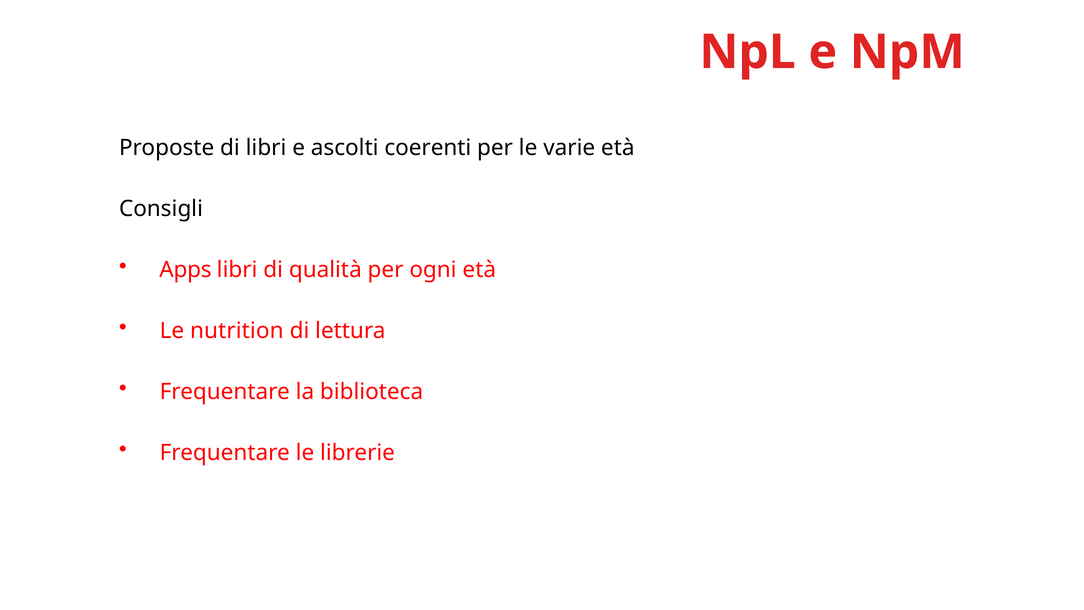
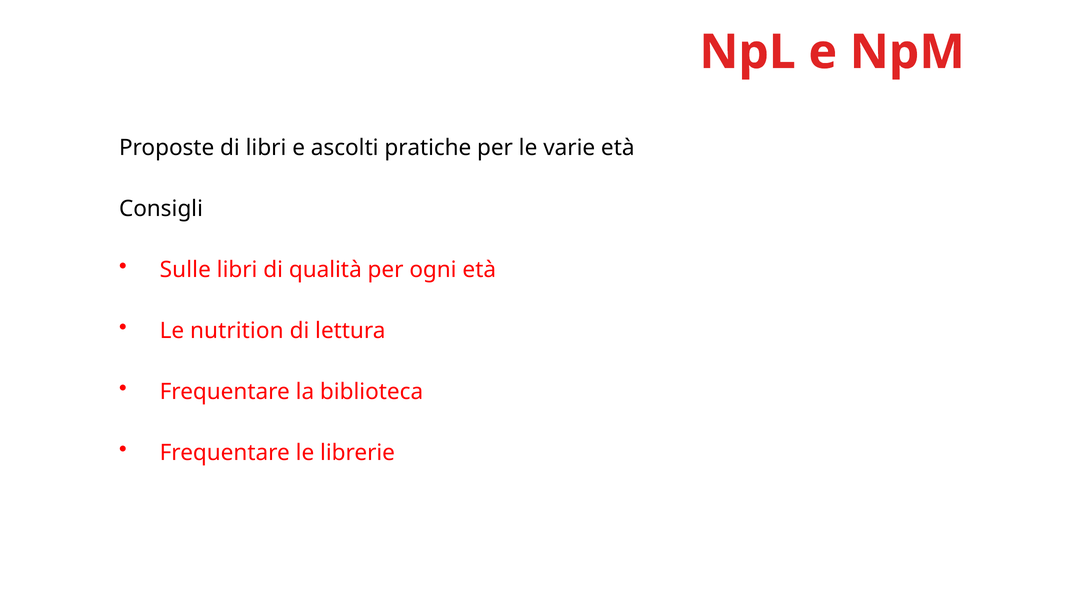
coerenti: coerenti -> pratiche (428, 148)
Apps: Apps -> Sulle (185, 270)
